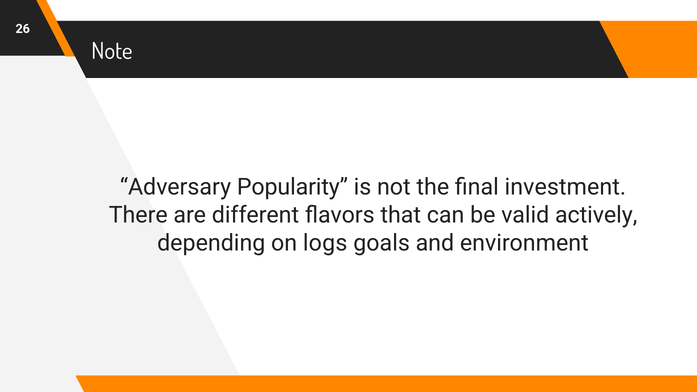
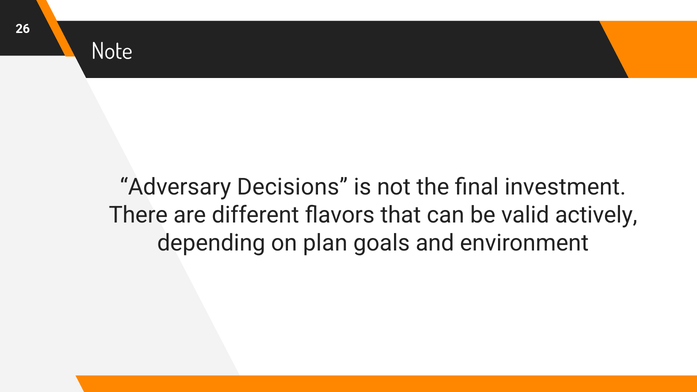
Popularity: Popularity -> Decisions (292, 187)
logs: logs -> plan (325, 243)
